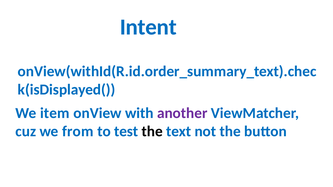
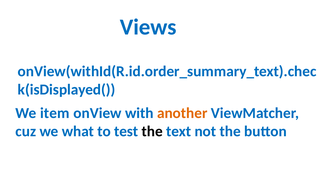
Intent: Intent -> Views (148, 27)
another colour: purple -> orange (182, 113)
from: from -> what (78, 132)
